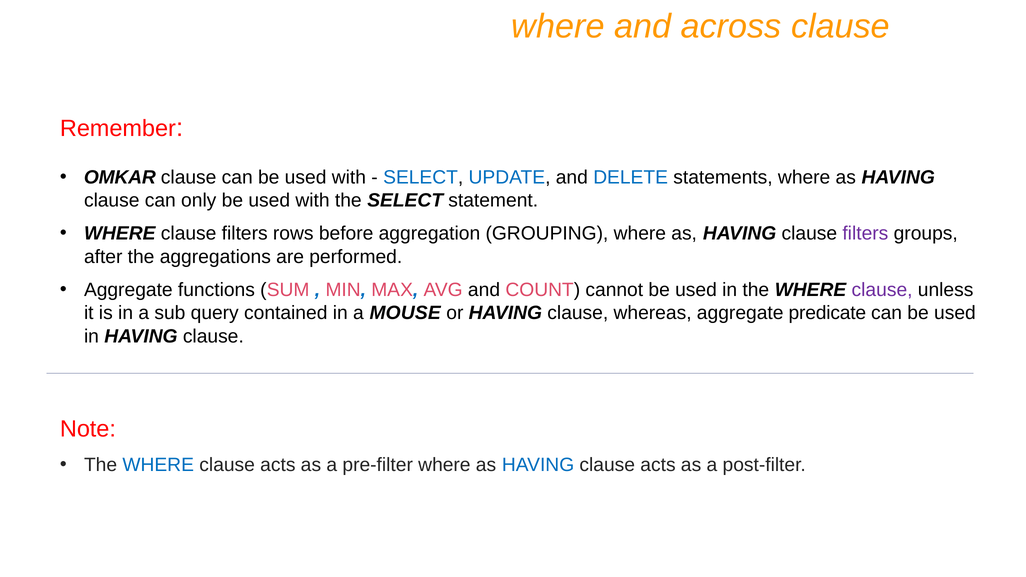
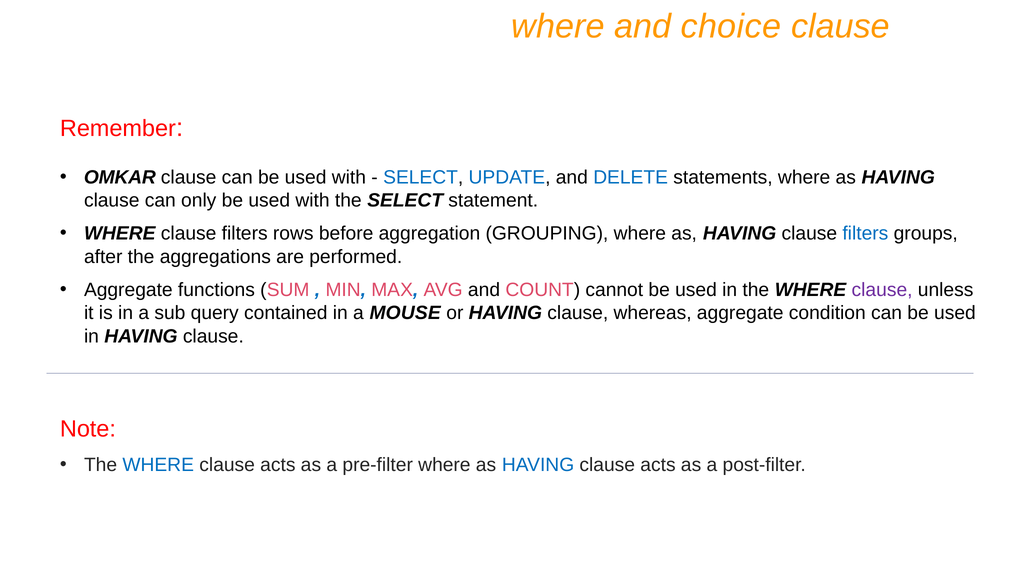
across: across -> choice (731, 27)
filters colour: purple -> blue (865, 234)
predicate: predicate -> condition (827, 313)
